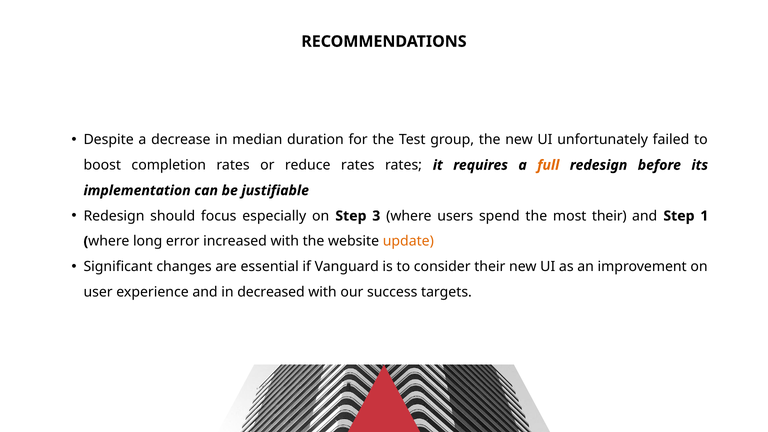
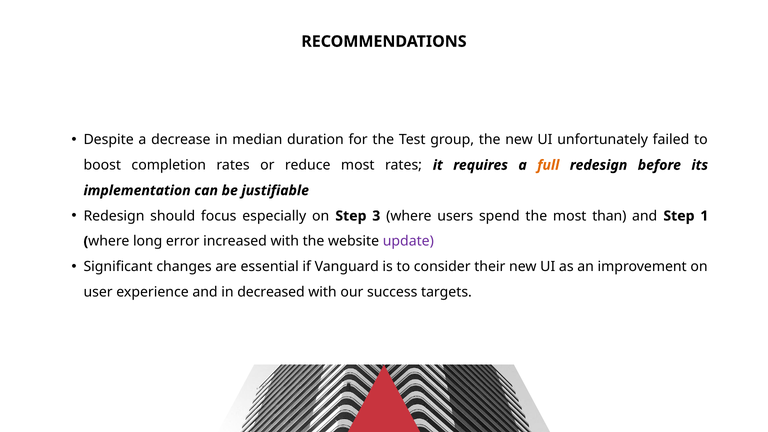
reduce rates: rates -> most (358, 165)
most their: their -> than (609, 216)
update colour: orange -> purple (408, 241)
